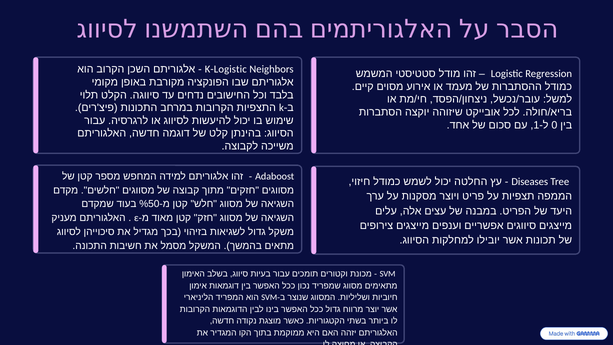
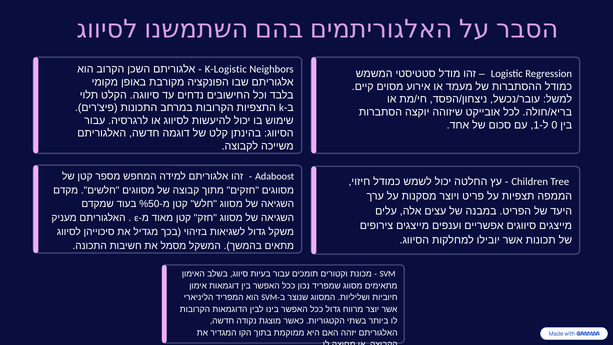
Diseases: Diseases -> Children (530, 182)
